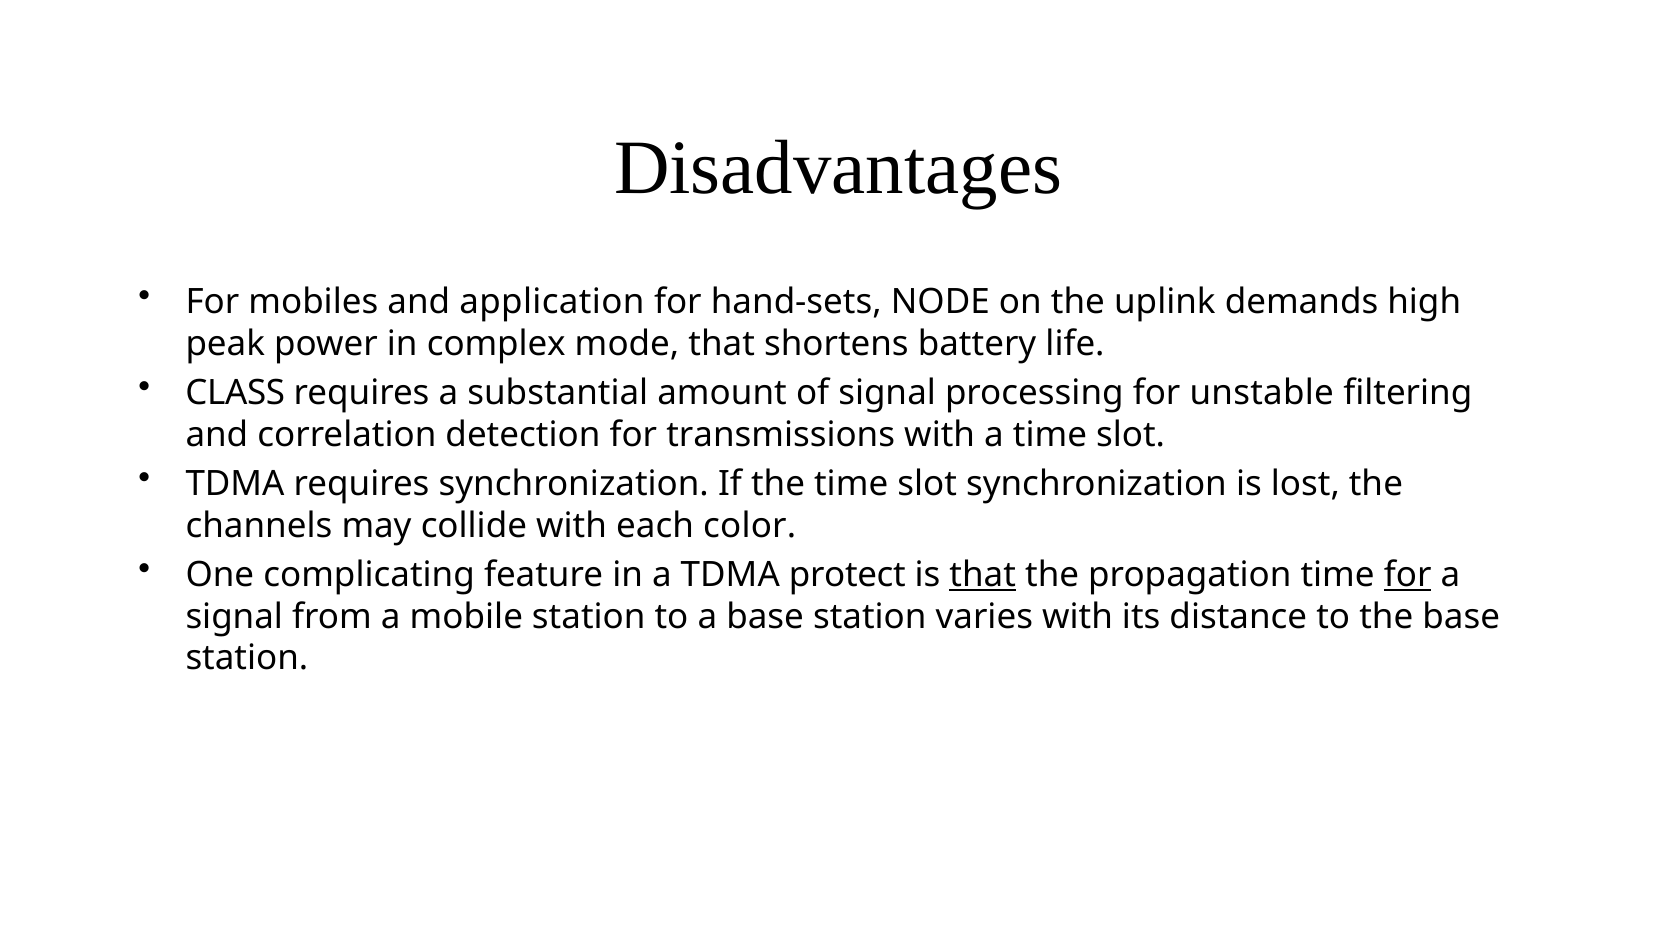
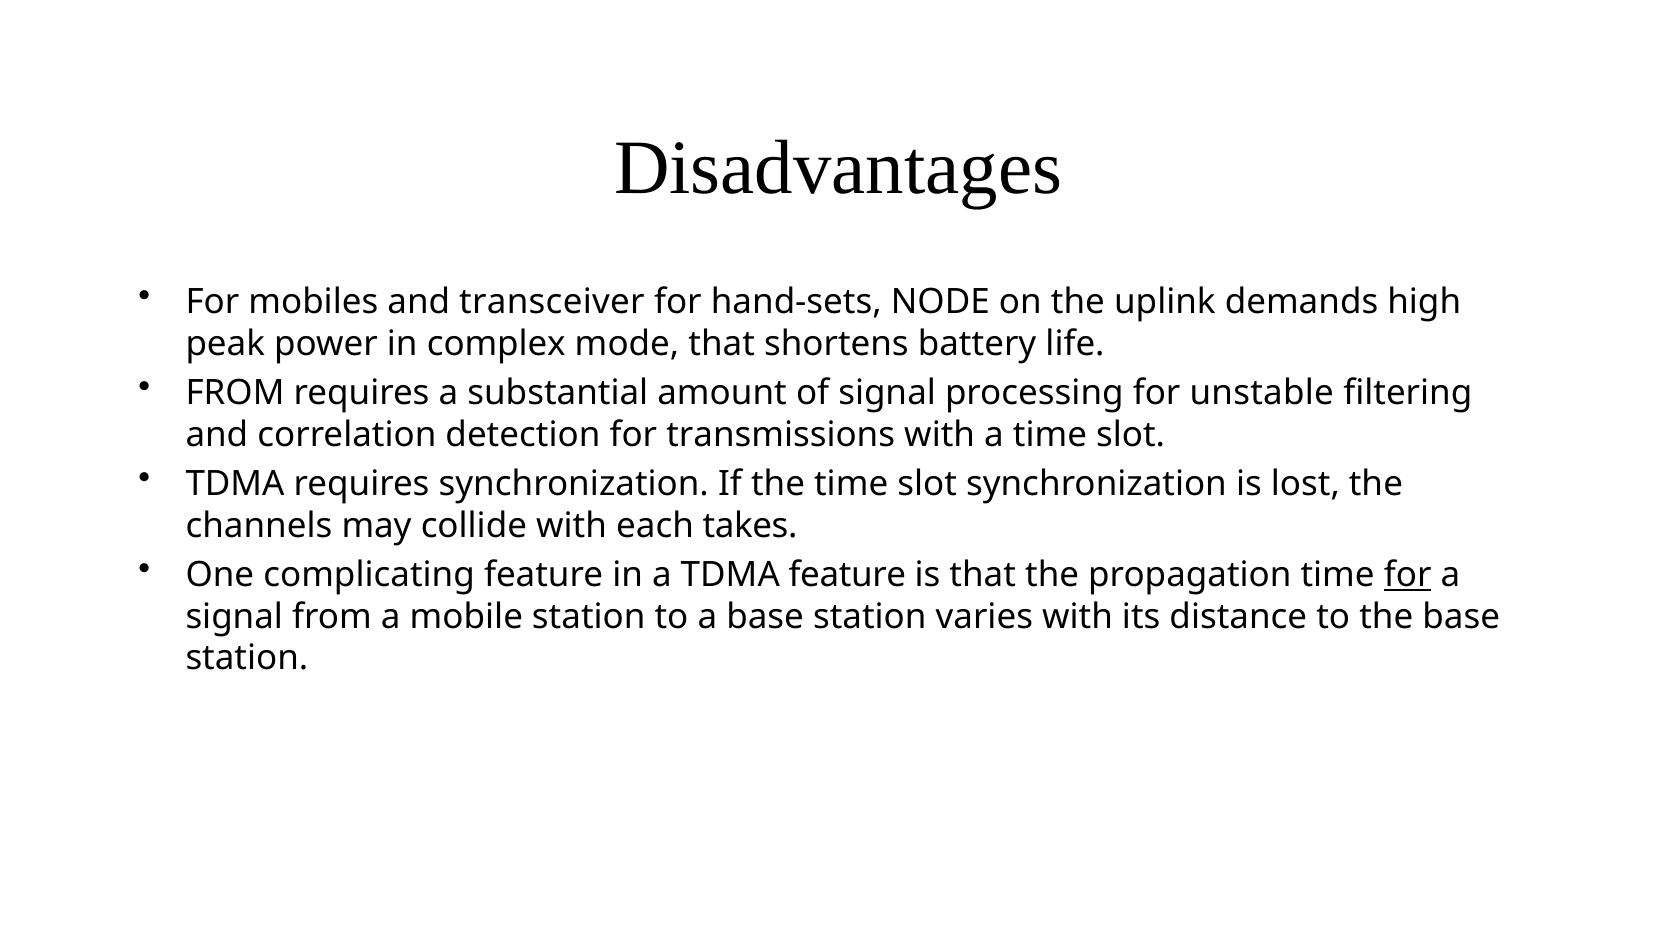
application: application -> transceiver (552, 302)
CLASS: CLASS -> FROM (235, 393)
color: color -> takes (750, 526)
TDMA protect: protect -> feature (847, 575)
that underline: present -> none (983, 575)
